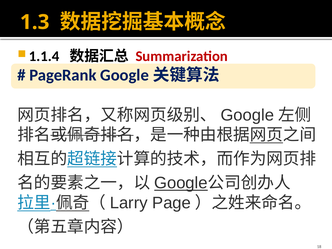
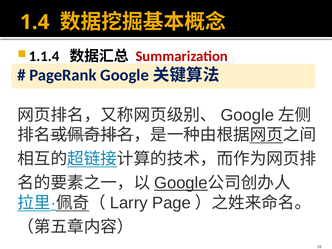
1.3: 1.3 -> 1.4 (35, 22)
